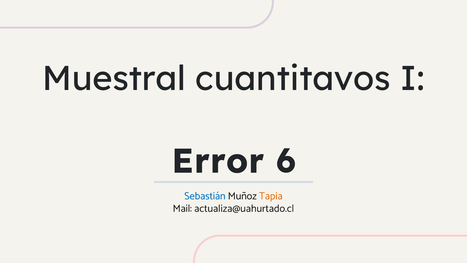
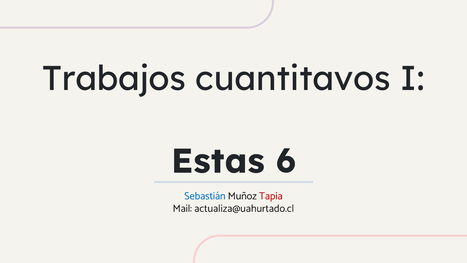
Muestral: Muestral -> Trabajos (114, 79)
Error: Error -> Estas (218, 161)
Tapia colour: orange -> red (271, 196)
